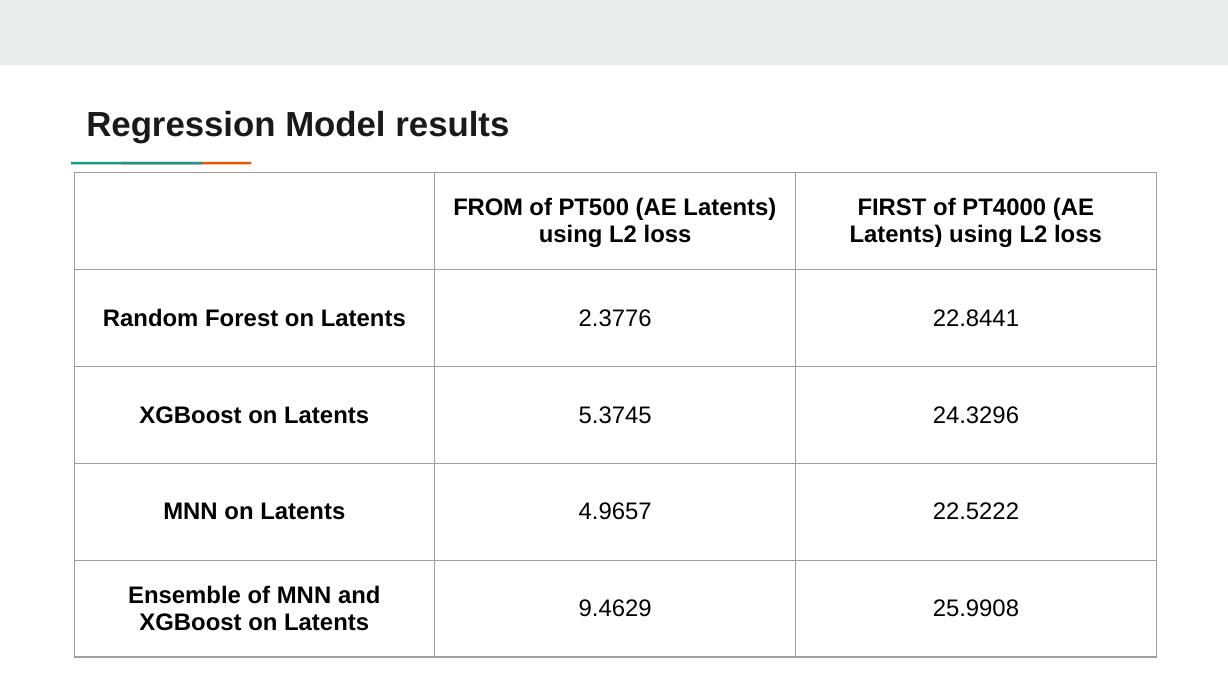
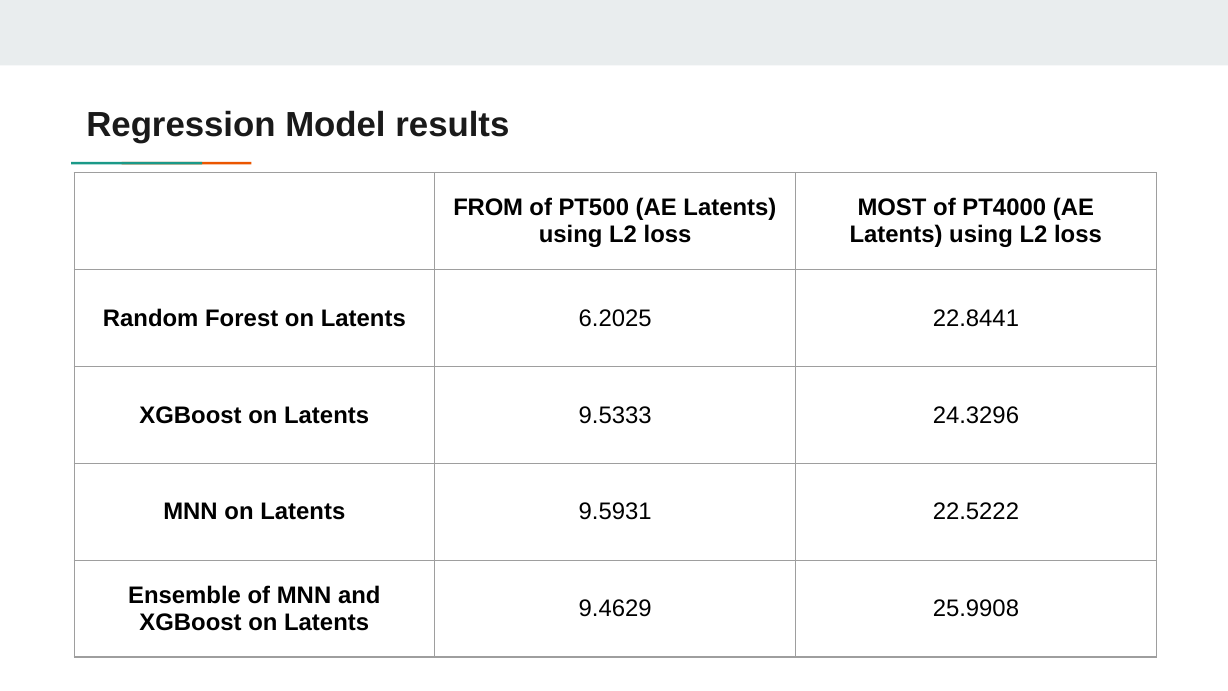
FIRST: FIRST -> MOST (892, 208)
2.3776: 2.3776 -> 6.2025 (615, 318)
5.3745: 5.3745 -> 9.5333 (615, 415)
4.9657: 4.9657 -> 9.5931 (615, 512)
